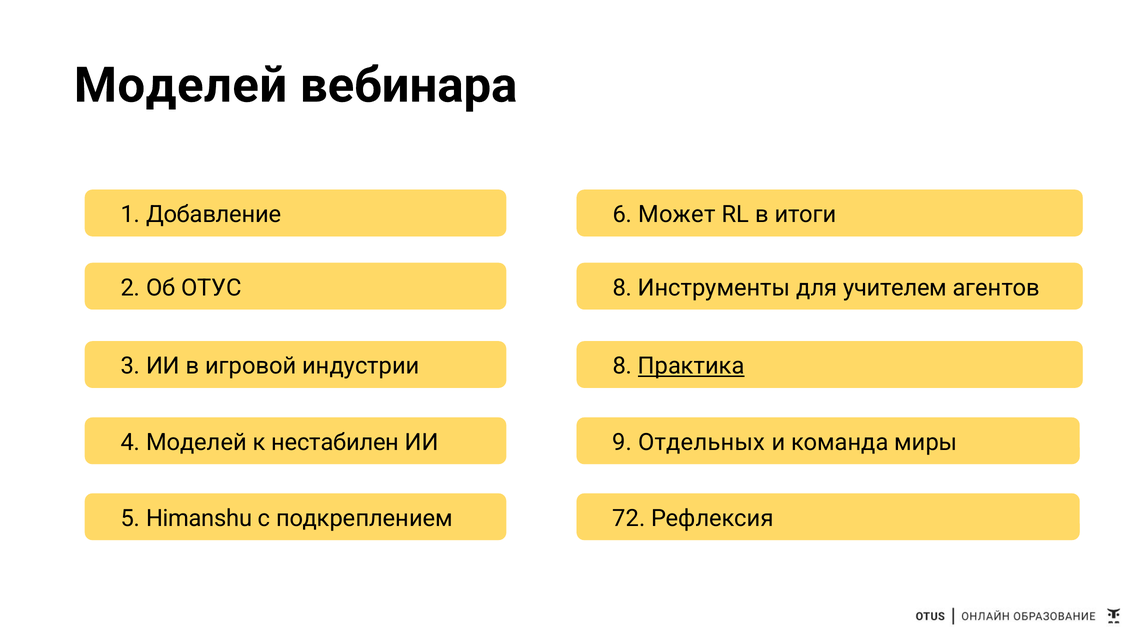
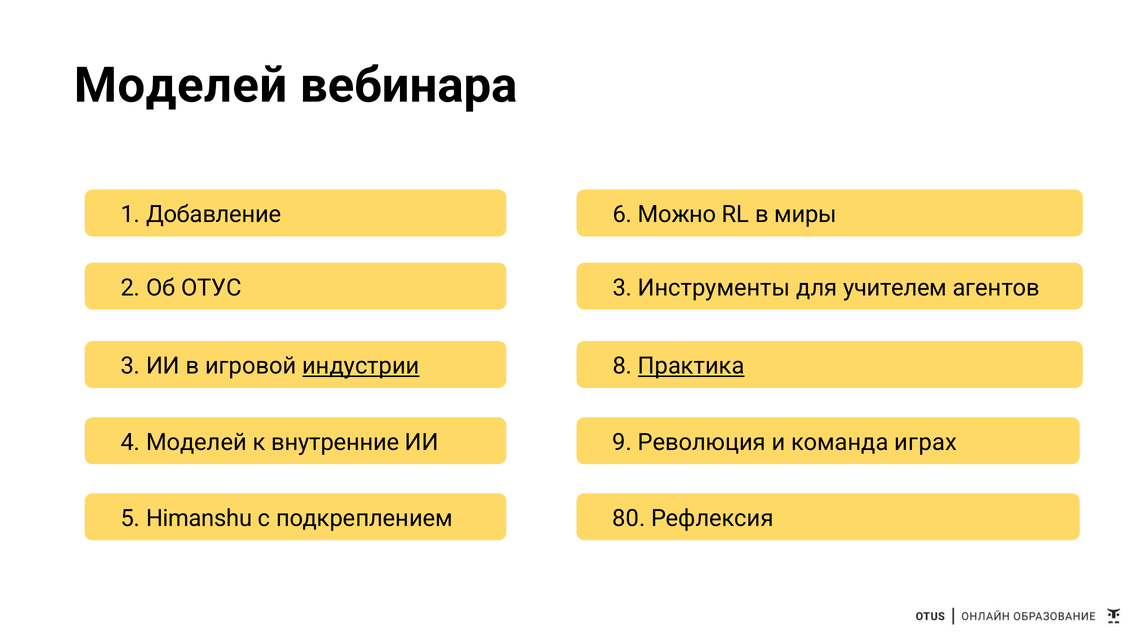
Может: Может -> Можно (677, 215)
итоги: итоги -> миры (805, 215)
ОТУС 8: 8 -> 3 (622, 288)
индустрии underline: none -> present (361, 366)
нестабилен: нестабилен -> внутренние (335, 442)
Отдельных: Отдельных -> Революция (702, 442)
миры: миры -> играх (926, 442)
72: 72 -> 80 (629, 518)
